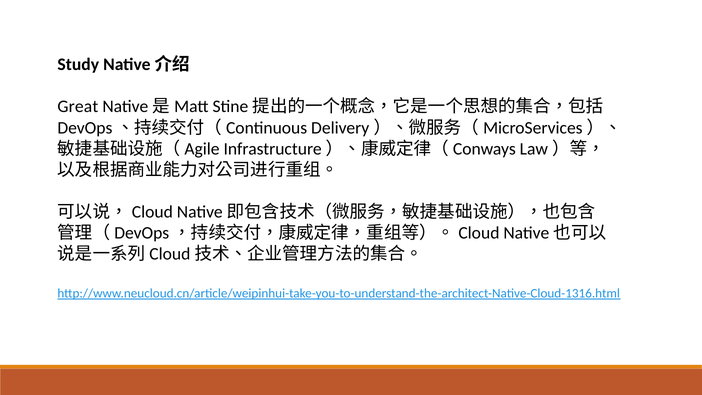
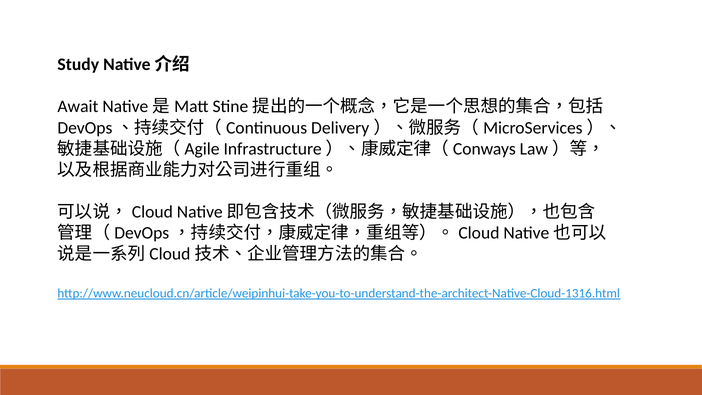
Great: Great -> Await (78, 107)
